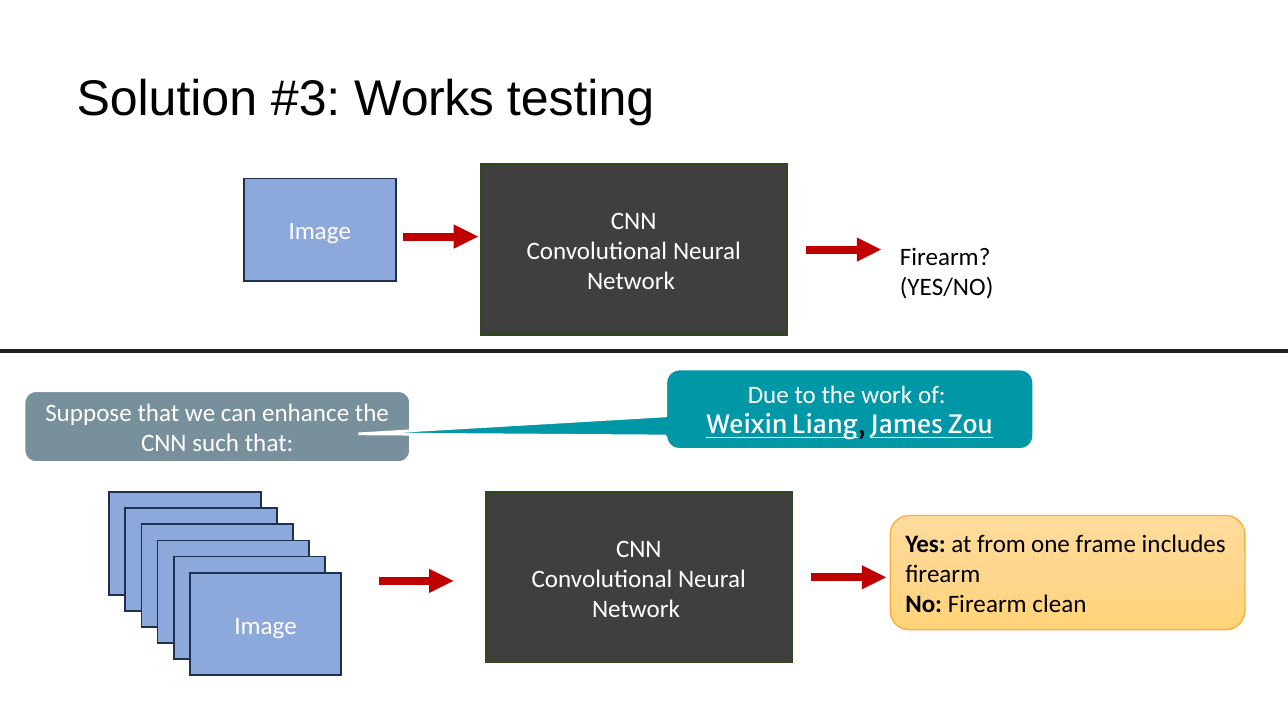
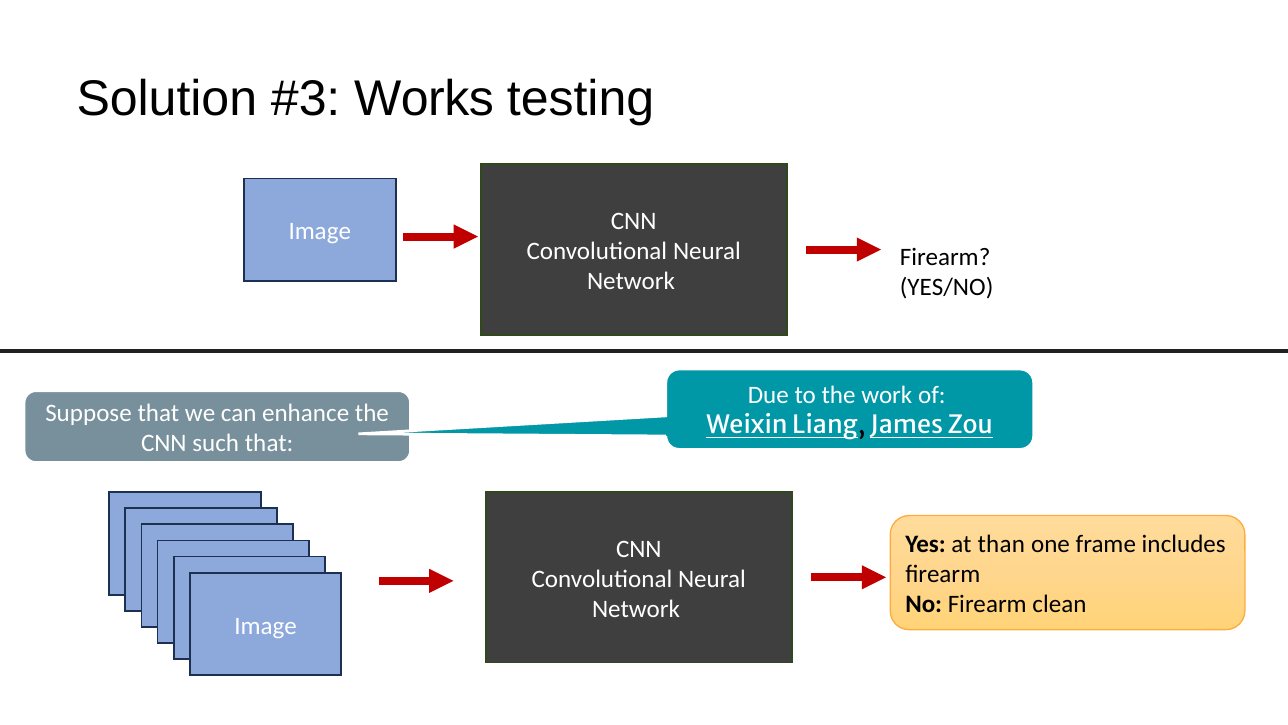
from: from -> than (1001, 544)
